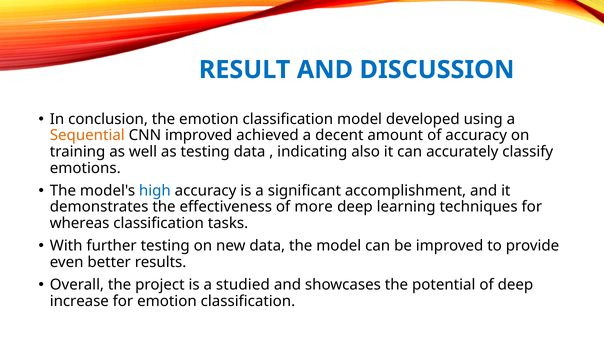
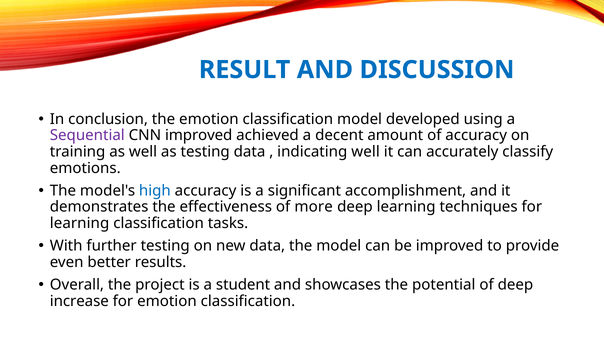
Sequential colour: orange -> purple (87, 135)
indicating also: also -> well (366, 152)
whereas: whereas -> learning (80, 223)
studied: studied -> student (243, 285)
